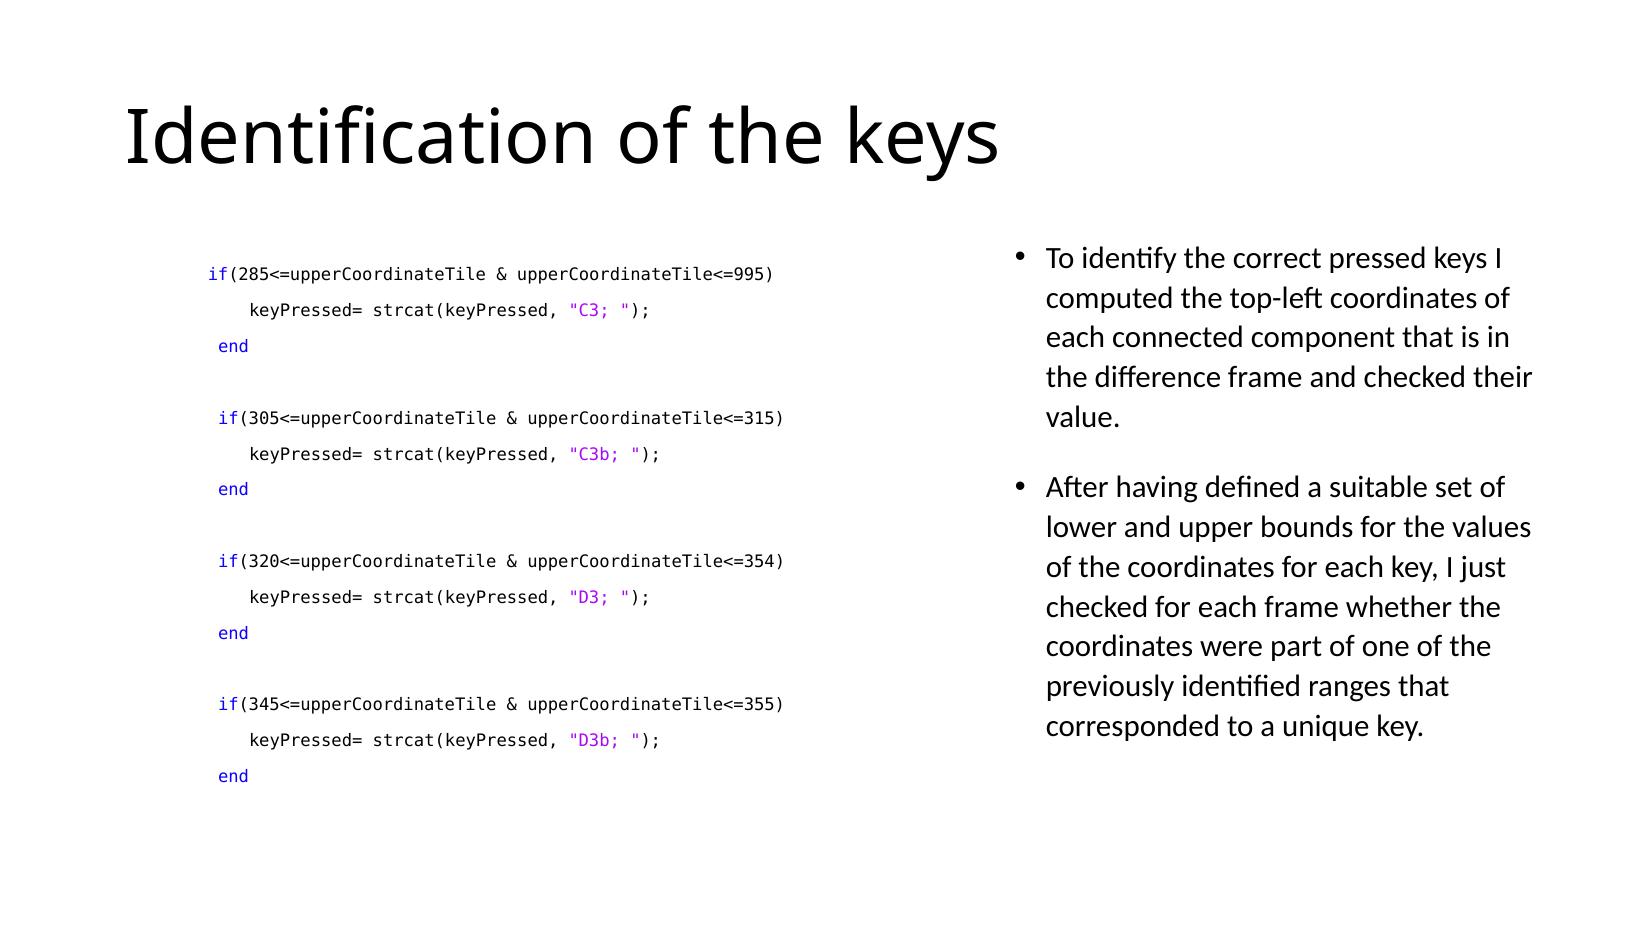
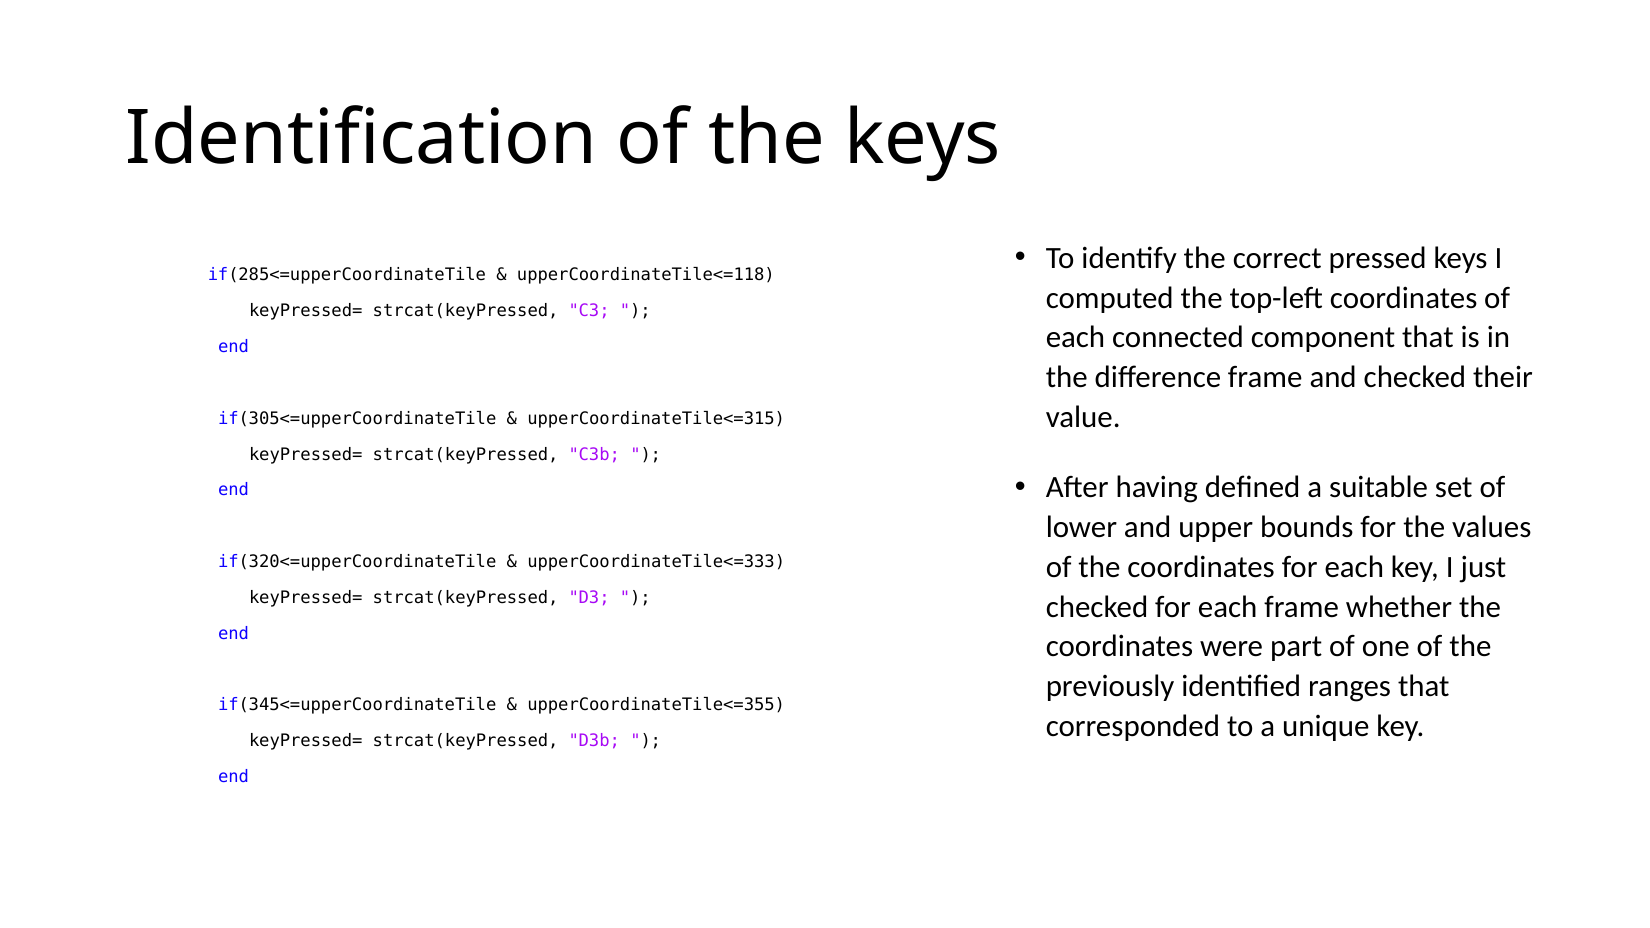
upperCoordinateTile<=995: upperCoordinateTile<=995 -> upperCoordinateTile<=118 (646, 275)
upperCoordinateTile<=354: upperCoordinateTile<=354 -> upperCoordinateTile<=333 (656, 562)
